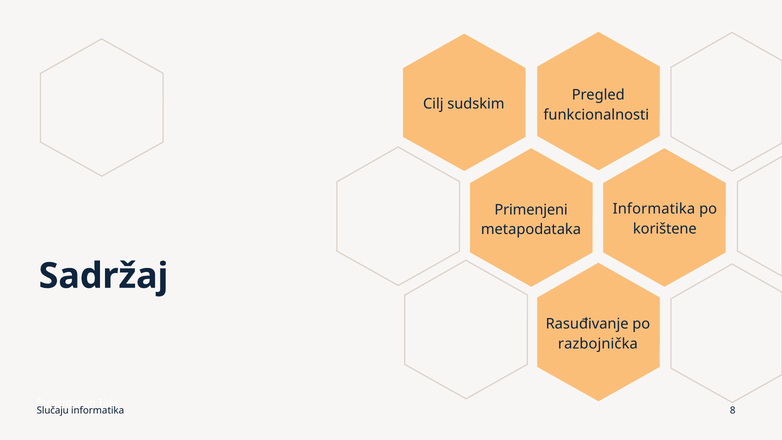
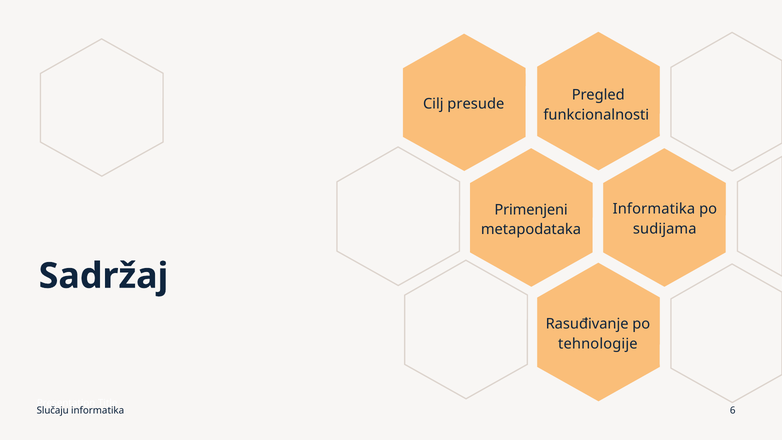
sudskim: sudskim -> presude (476, 104)
korištene: korištene -> sudijama (665, 229)
razbojnička: razbojnička -> tehnologije (598, 344)
8: 8 -> 6 (733, 410)
